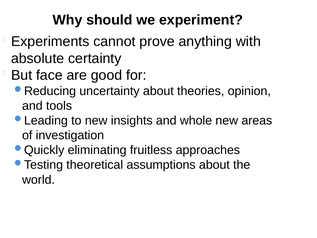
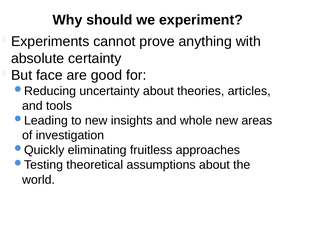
opinion: opinion -> articles (249, 91)
